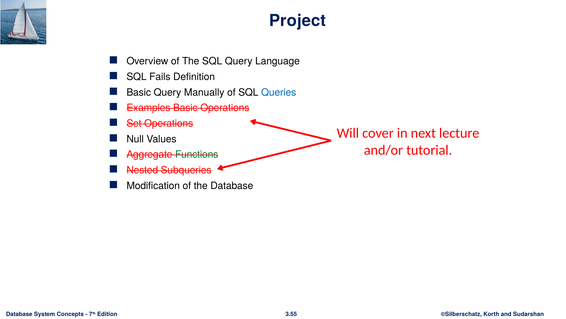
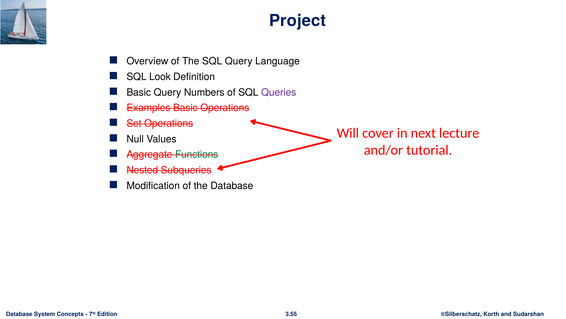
Fails: Fails -> Look (160, 77)
Manually: Manually -> Numbers (204, 92)
Queries colour: blue -> purple (279, 92)
